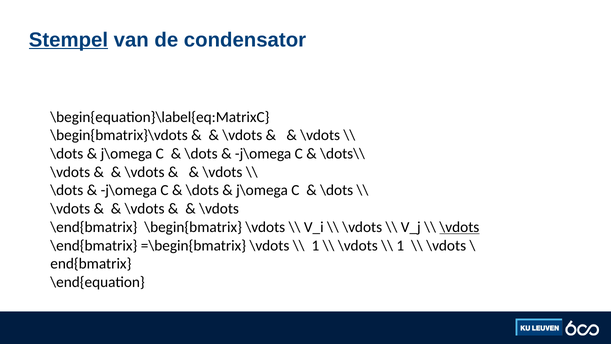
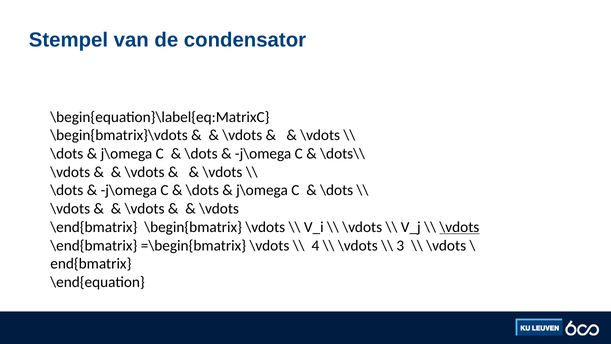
Stempel underline: present -> none (68, 40)
1: 1 -> 4 (315, 245)
1: 1 -> 3 (400, 245)
